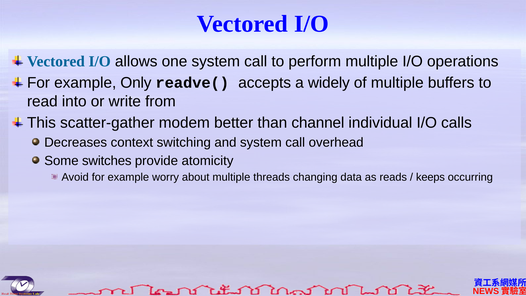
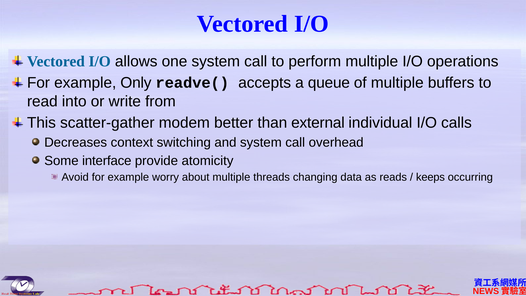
widely: widely -> queue (329, 83)
channel: channel -> external (318, 123)
switches: switches -> interface (107, 161)
